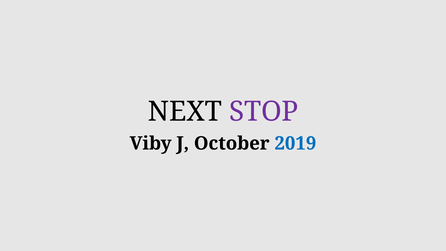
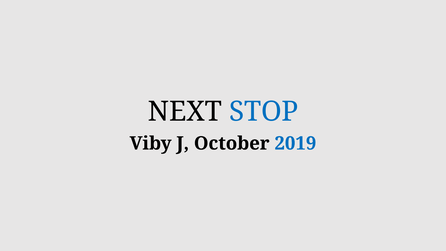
STOP colour: purple -> blue (264, 111)
